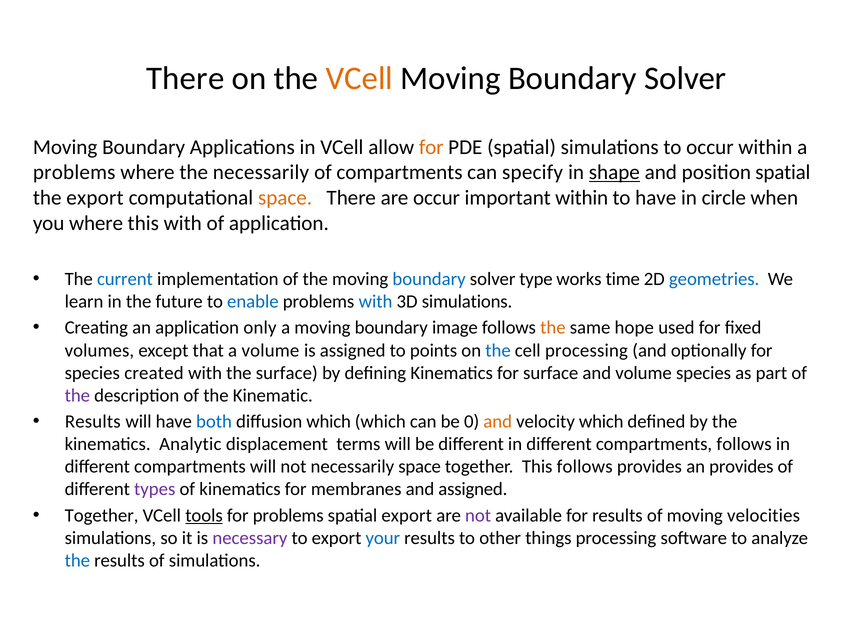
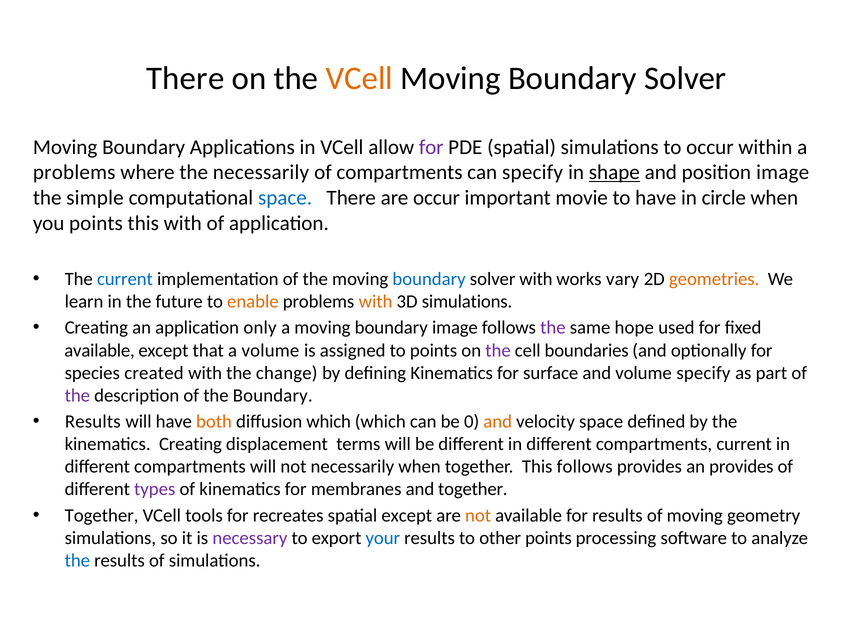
for colour: orange -> purple (431, 147)
position spatial: spatial -> image (783, 172)
the export: export -> simple (95, 198)
space colour: orange -> blue (285, 198)
important within: within -> movie (582, 198)
you where: where -> points (96, 223)
solver type: type -> with (536, 279)
time: time -> vary (623, 279)
geometries colour: blue -> orange (714, 279)
enable colour: blue -> orange (253, 301)
with colour: blue -> orange (376, 301)
the colour: orange -> purple (553, 328)
volumes: volumes -> available (100, 350)
the colour: blue -> purple (498, 350)
cell processing: processing -> boundaries (587, 350)
the surface: surface -> change (287, 373)
volume species: species -> specify (703, 373)
the Kinematic: Kinematic -> Boundary (273, 395)
both colour: blue -> orange (214, 421)
velocity which: which -> space (601, 421)
kinematics Analytic: Analytic -> Creating (190, 444)
compartments follows: follows -> current (744, 444)
necessarily space: space -> when (420, 467)
and assigned: assigned -> together (473, 489)
tools underline: present -> none (204, 515)
for problems: problems -> recreates (288, 515)
spatial export: export -> except (407, 515)
not colour: purple -> orange (478, 515)
velocities: velocities -> geometry (764, 515)
other things: things -> points (548, 538)
